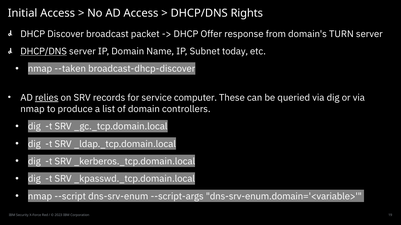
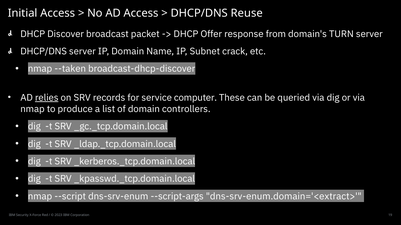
Rights: Rights -> Reuse (247, 13)
DHCP/DNS underline: present -> none (44, 52)
today: today -> crack (235, 52)
dns-srv-enum.domain='<variable>: dns-srv-enum.domain='<variable> -> dns-srv-enum.domain='<extract> (284, 197)
